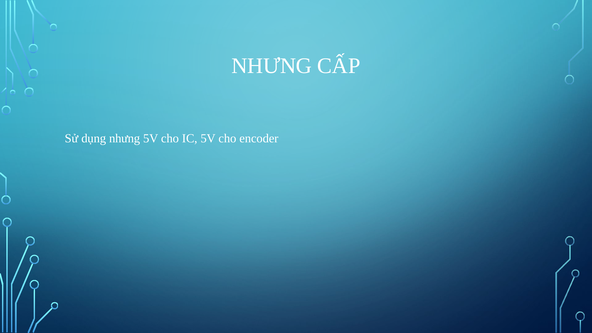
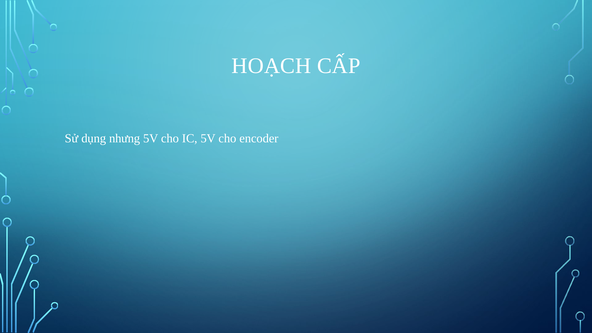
NHƯNG: NHƯNG -> HOẠCH (271, 66)
